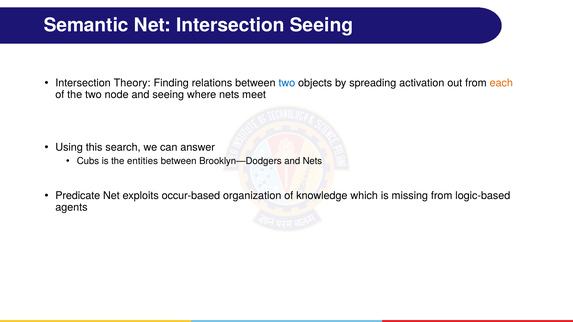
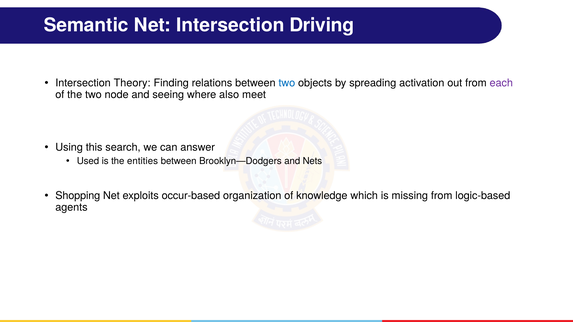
Intersection Seeing: Seeing -> Driving (322, 25)
each colour: orange -> purple (501, 83)
where nets: nets -> also (229, 95)
Cubs: Cubs -> Used (88, 161)
Predicate: Predicate -> Shopping (78, 196)
